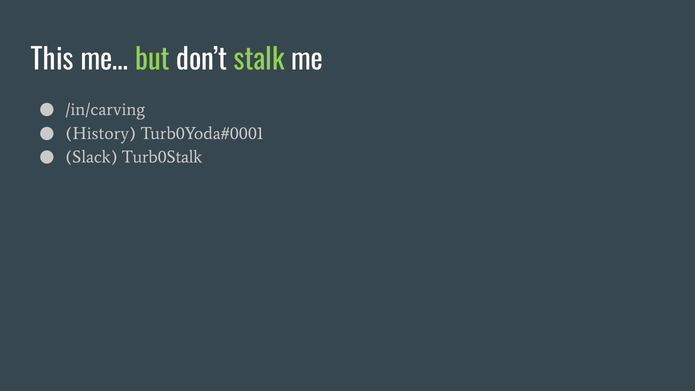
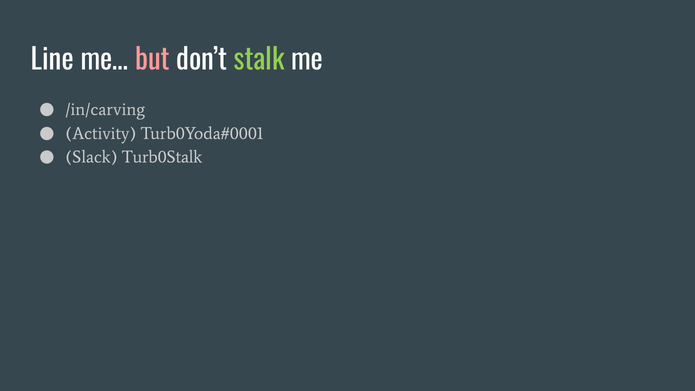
This: This -> Line (52, 60)
but colour: light green -> pink (152, 60)
History: History -> Activity (101, 133)
